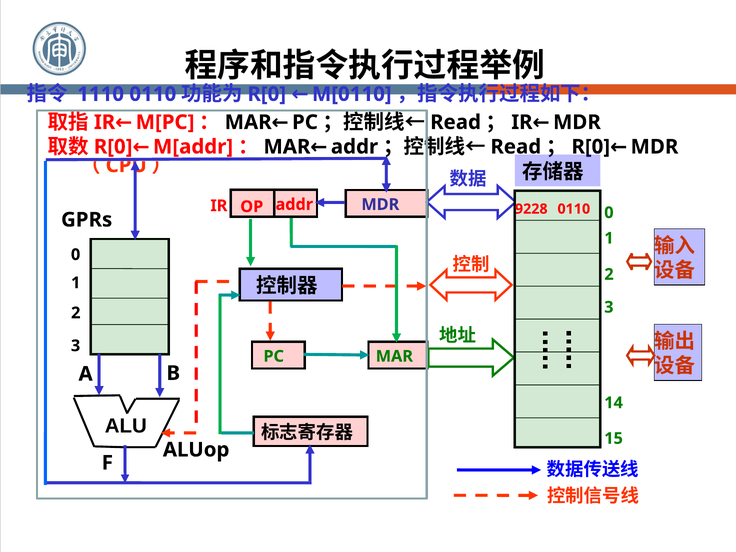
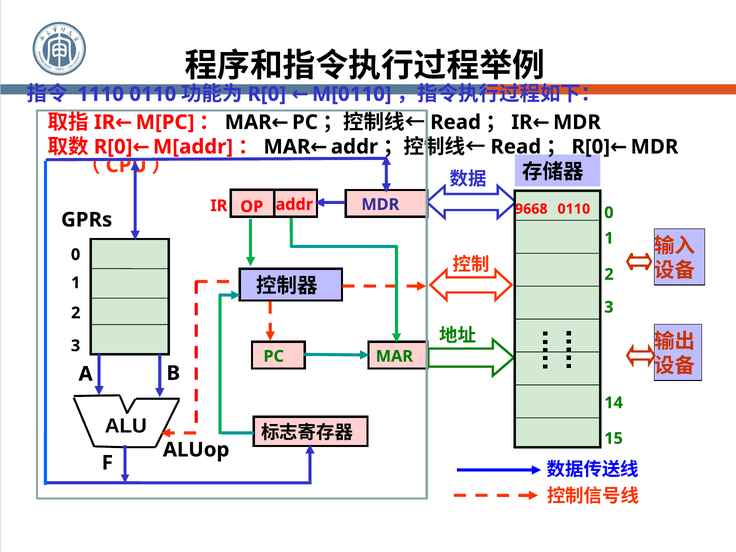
9228: 9228 -> 9668 (531, 209)
